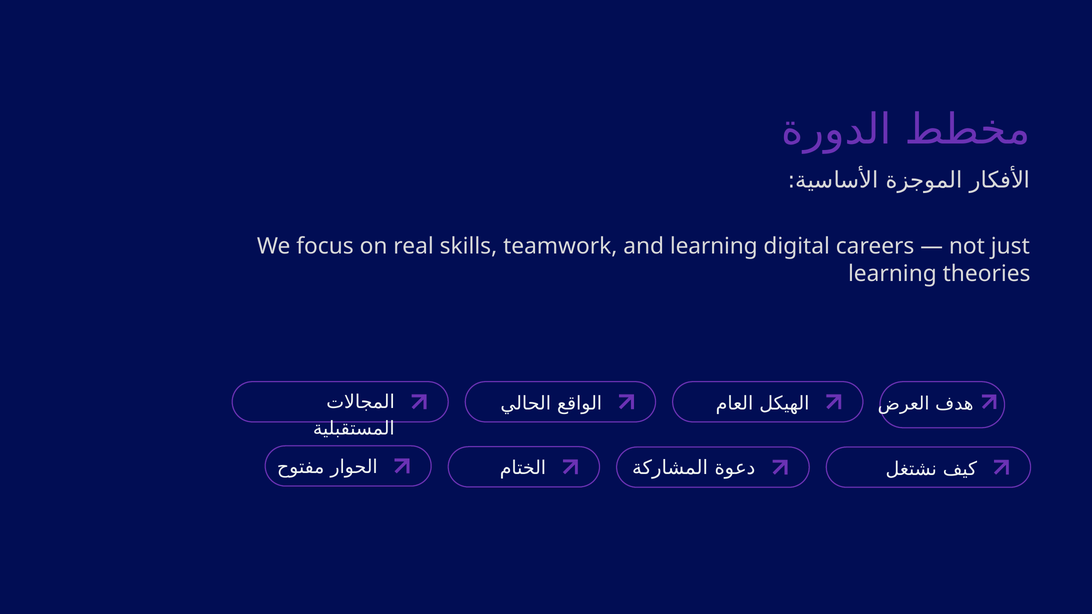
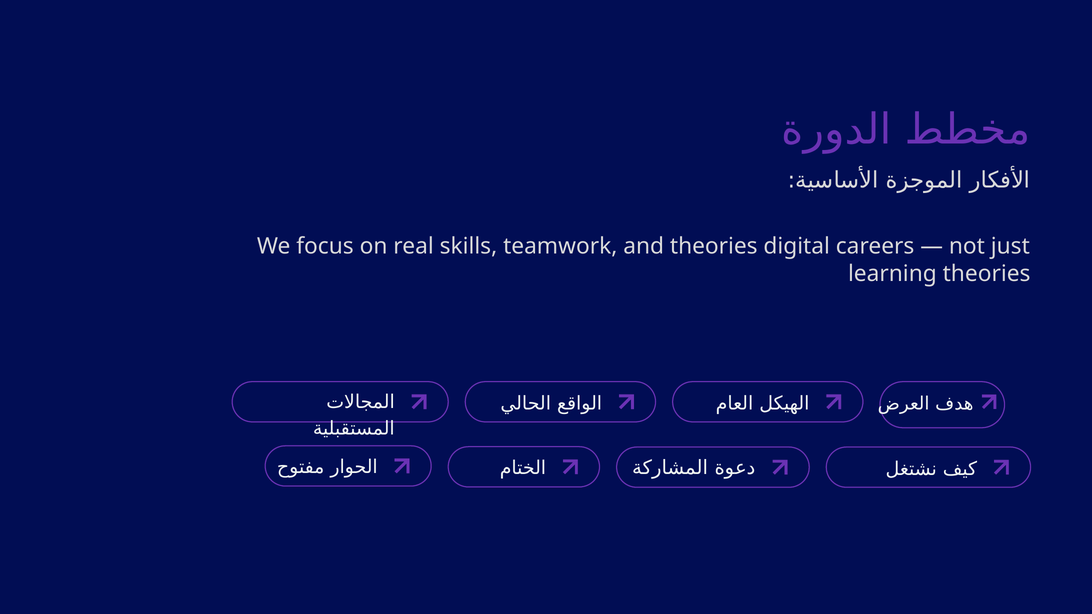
and learning: learning -> theories (714, 247)
